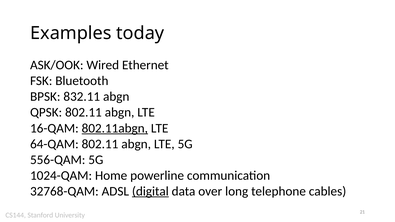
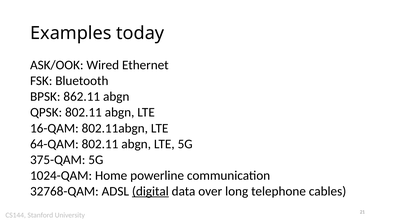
832.11: 832.11 -> 862.11 (82, 97)
802.11abgn underline: present -> none (115, 128)
556-QAM: 556-QAM -> 375-QAM (58, 160)
